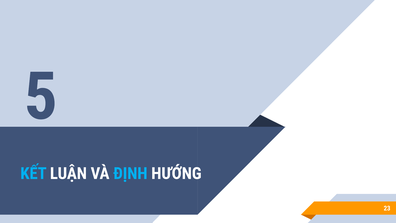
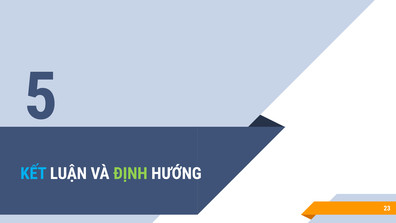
ĐỊNH colour: light blue -> light green (130, 173)
